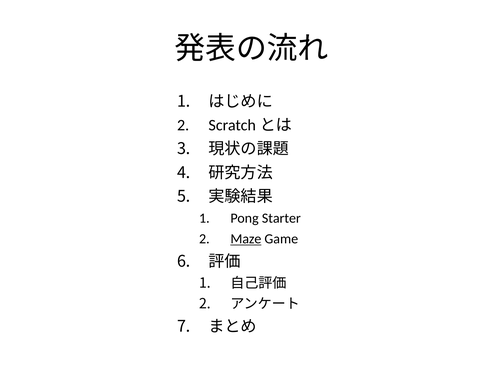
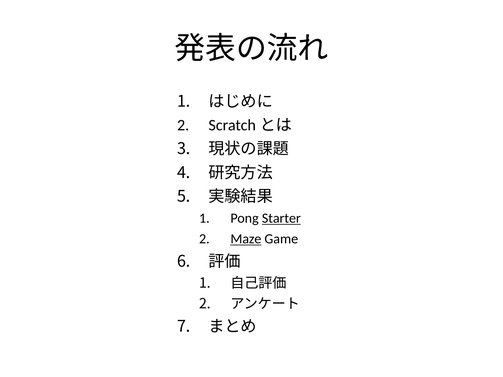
Starter underline: none -> present (281, 218)
